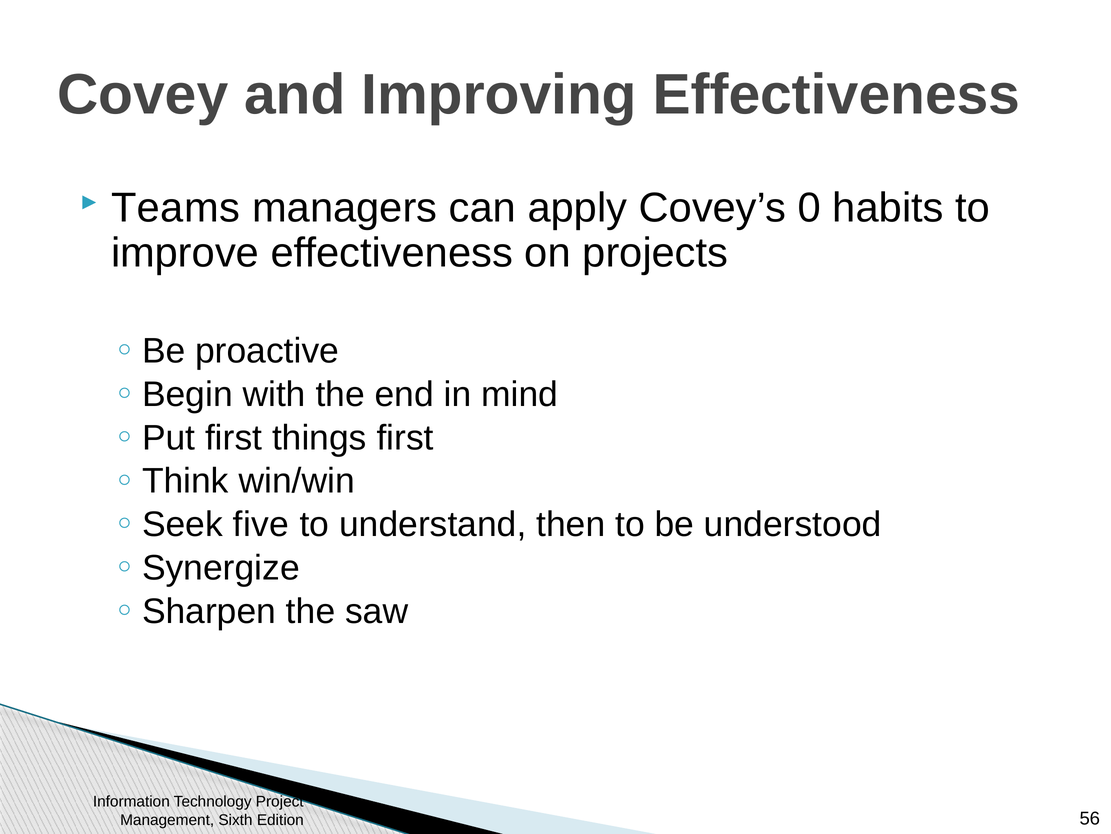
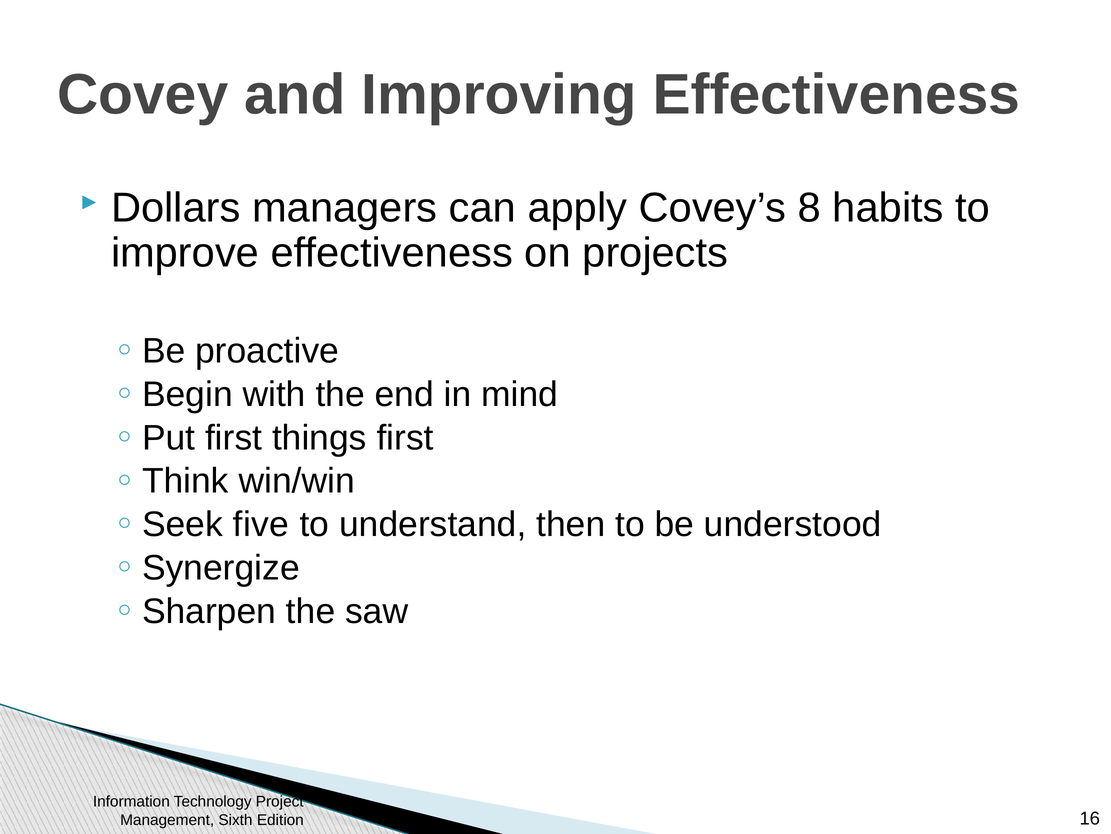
Teams: Teams -> Dollars (176, 208)
0: 0 -> 8 (809, 208)
56: 56 -> 16 (1090, 818)
